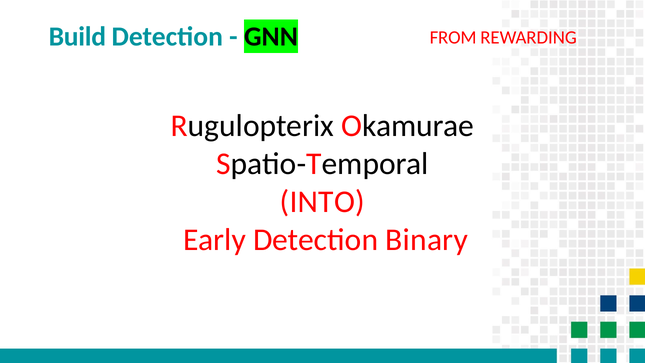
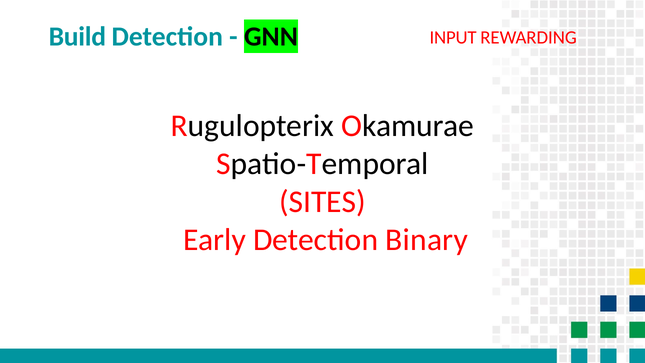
FROM: FROM -> INPUT (453, 38)
INTO: INTO -> SITES (322, 202)
